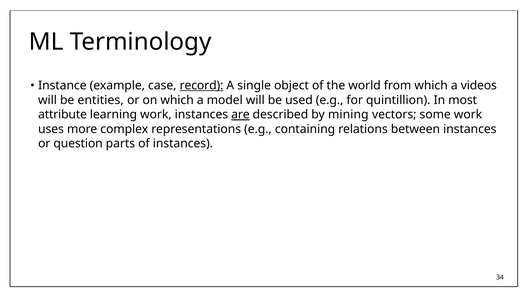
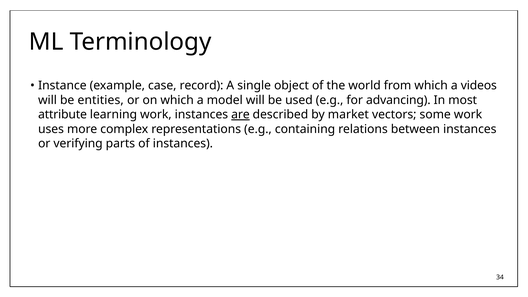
record underline: present -> none (201, 86)
quintillion: quintillion -> advancing (398, 100)
mining: mining -> market (348, 115)
question: question -> verifying (78, 144)
